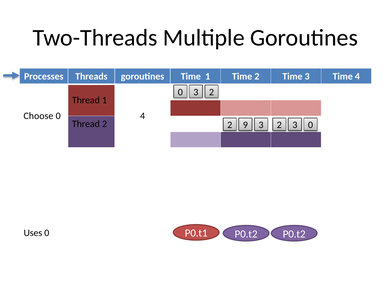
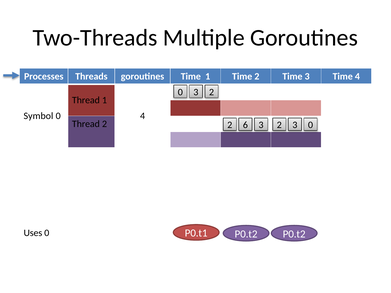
Choose: Choose -> Symbol (38, 116)
9: 9 -> 6 (245, 125)
